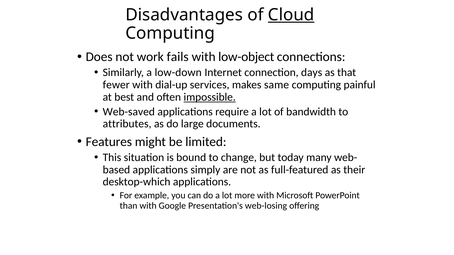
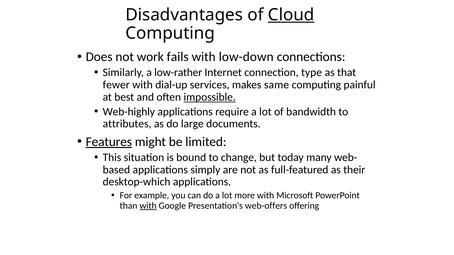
low-object: low-object -> low-down (246, 57)
low-down: low-down -> low-rather (178, 73)
days: days -> type (312, 73)
Web-saved: Web-saved -> Web-highly (129, 112)
Features underline: none -> present (109, 142)
with underline: none -> present (148, 206)
web-losing: web-losing -> web-offers (266, 206)
